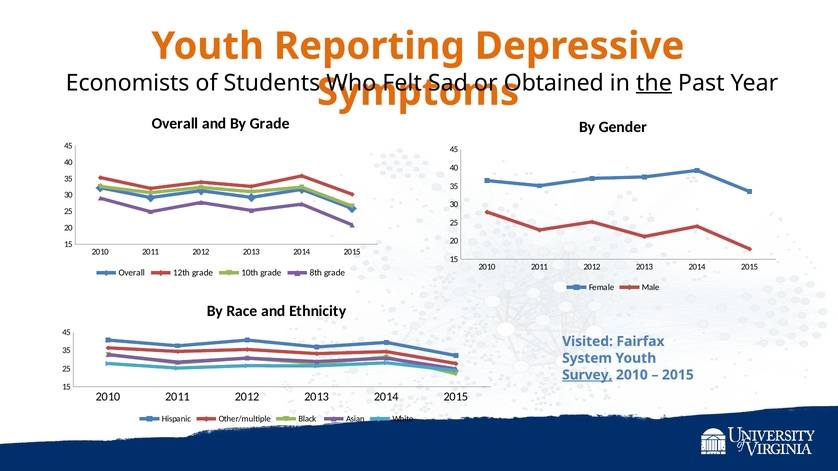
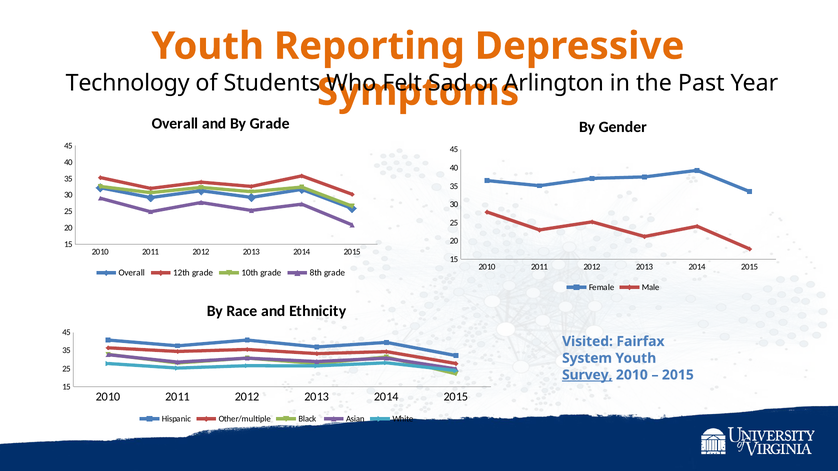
Economists: Economists -> Technology (128, 83)
Obtained: Obtained -> Arlington (554, 83)
the underline: present -> none (654, 83)
